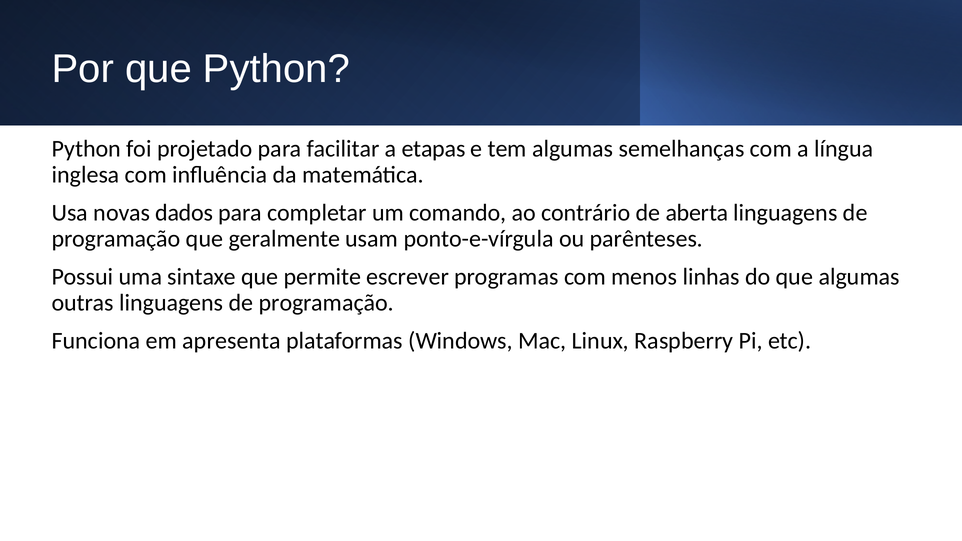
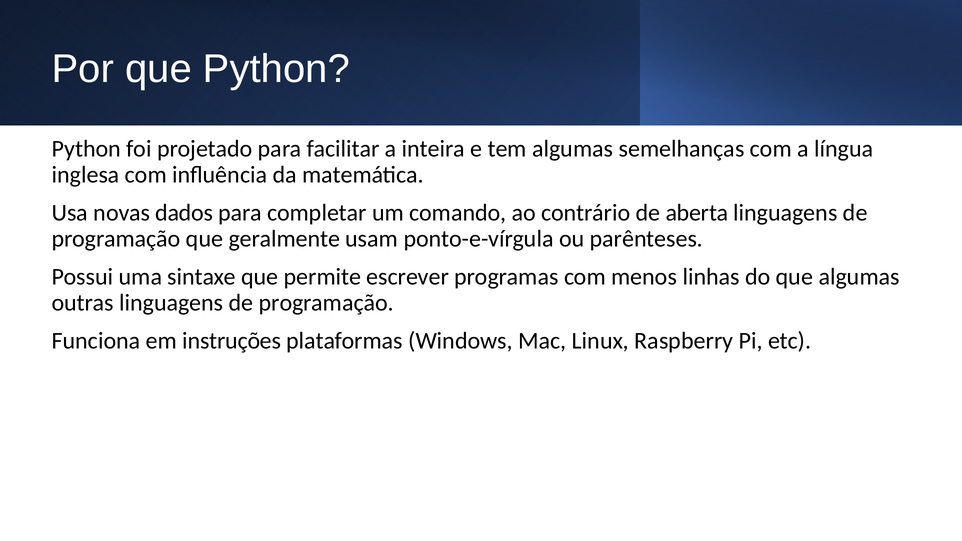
etapas: etapas -> inteira (433, 149)
apresenta: apresenta -> instruções (232, 341)
